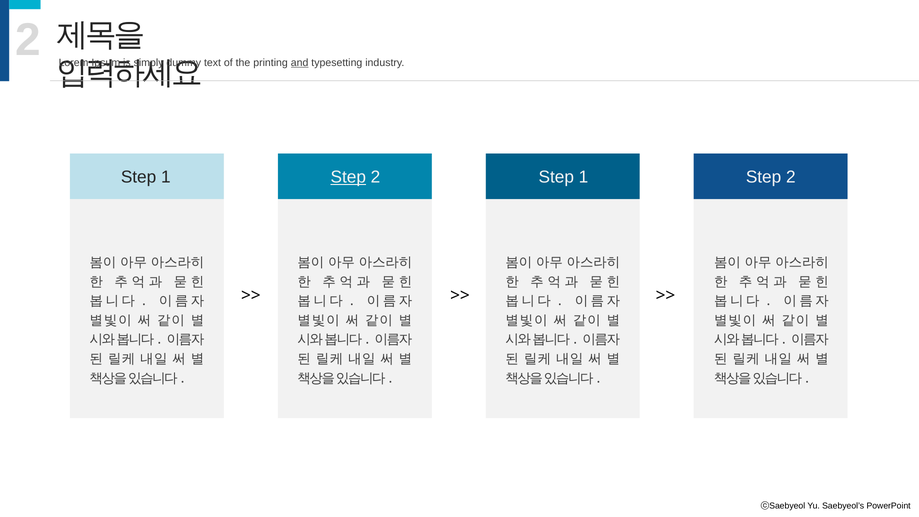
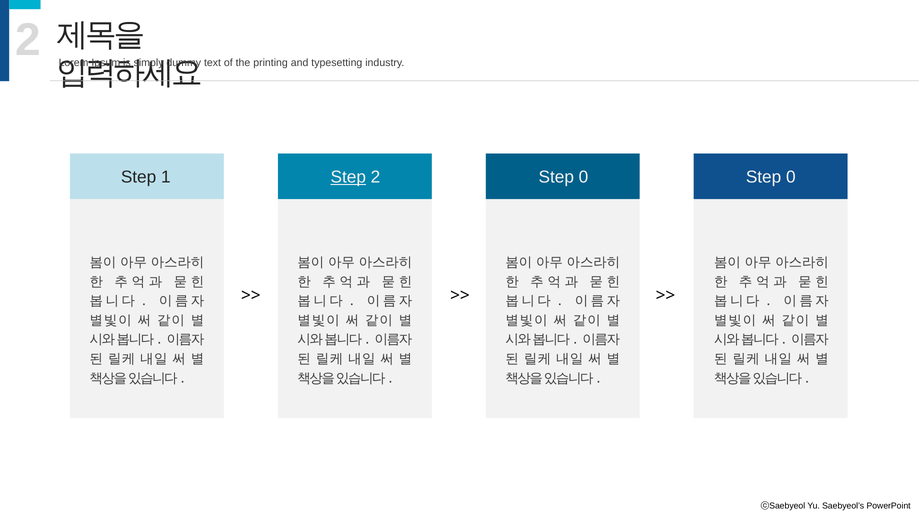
and underline: present -> none (300, 63)
2 Step 1: 1 -> 0 (584, 177)
2: 2 -> 0 (791, 177)
